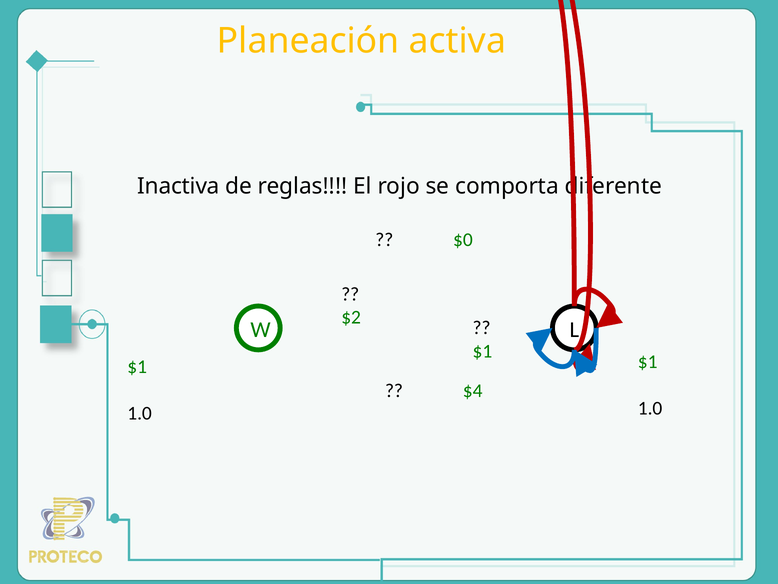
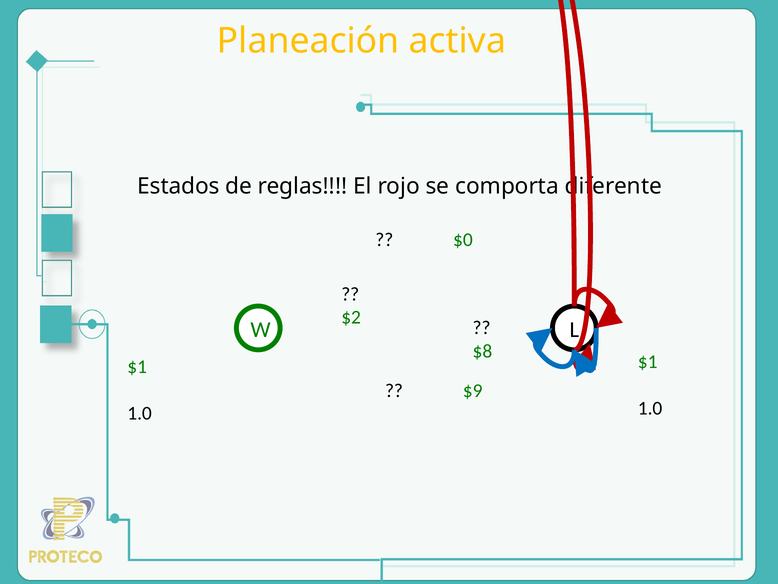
Inactiva: Inactiva -> Estados (178, 186)
$1: $1 -> $8 (482, 351)
$4: $4 -> $9 (473, 391)
